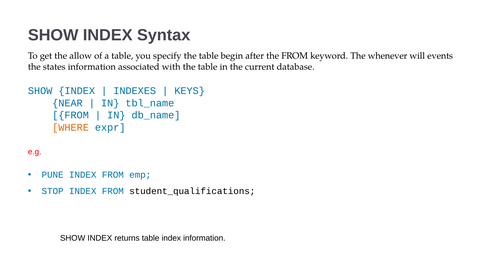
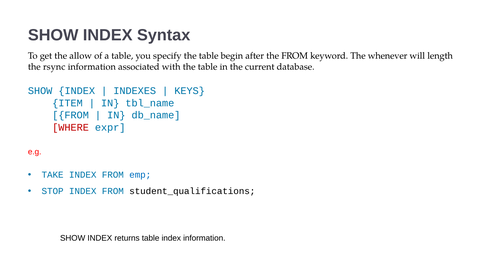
events: events -> length (440, 56)
states: states -> rsync (54, 67)
NEAR: NEAR -> ITEM (67, 103)
WHERE colour: orange -> red (71, 127)
PUNE: PUNE -> TAKE (53, 175)
